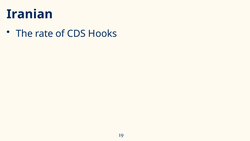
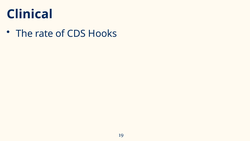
Iranian: Iranian -> Clinical (30, 14)
